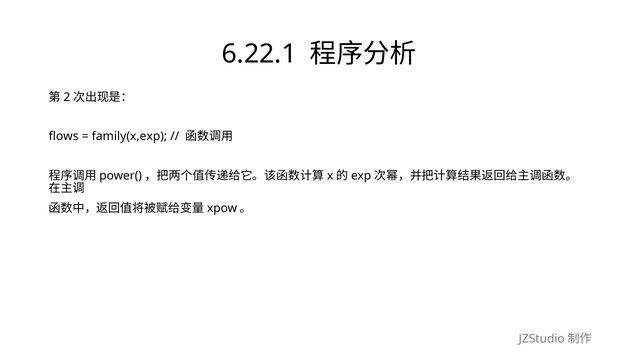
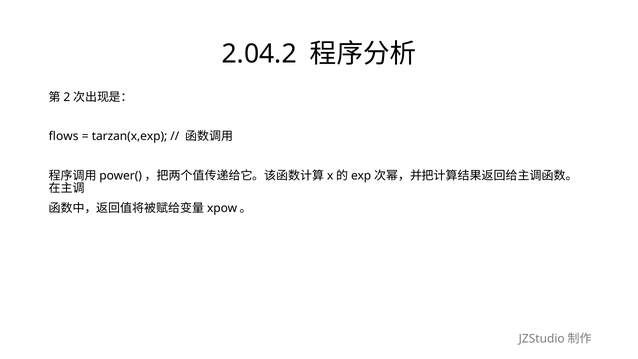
6.22.1: 6.22.1 -> 2.04.2 (259, 54)
family(x,exp: family(x,exp -> tarzan(x,exp (130, 136)
